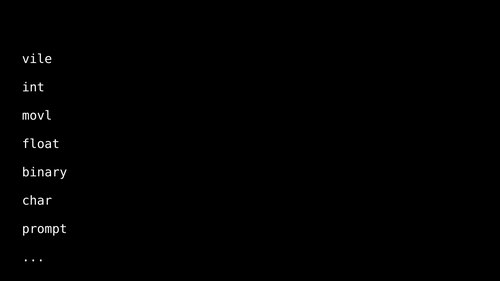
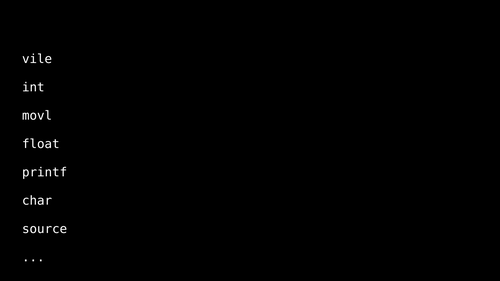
binary: binary -> printf (45, 173)
prompt: prompt -> source (45, 229)
